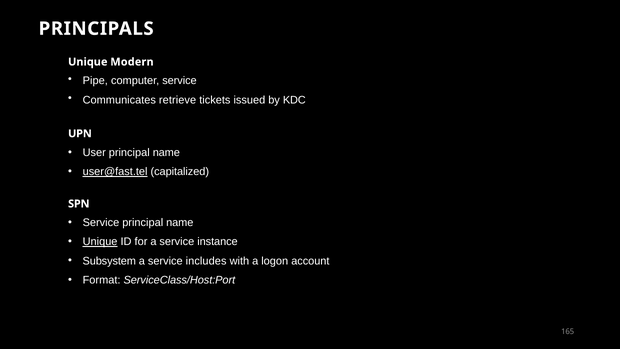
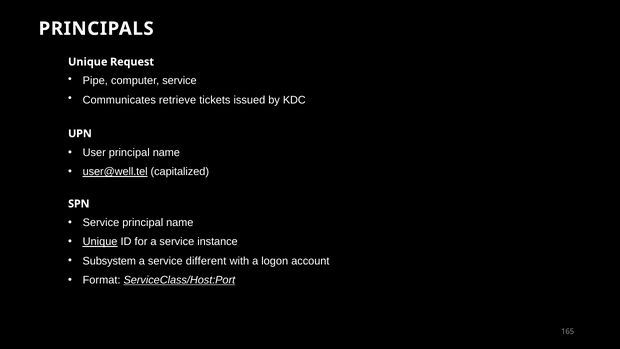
Modern: Modern -> Request (132, 62)
user@fast.tel: user@fast.tel -> user@well.tel (115, 171)
includes: includes -> different (206, 261)
ServiceClass/Host:Port underline: none -> present (179, 280)
